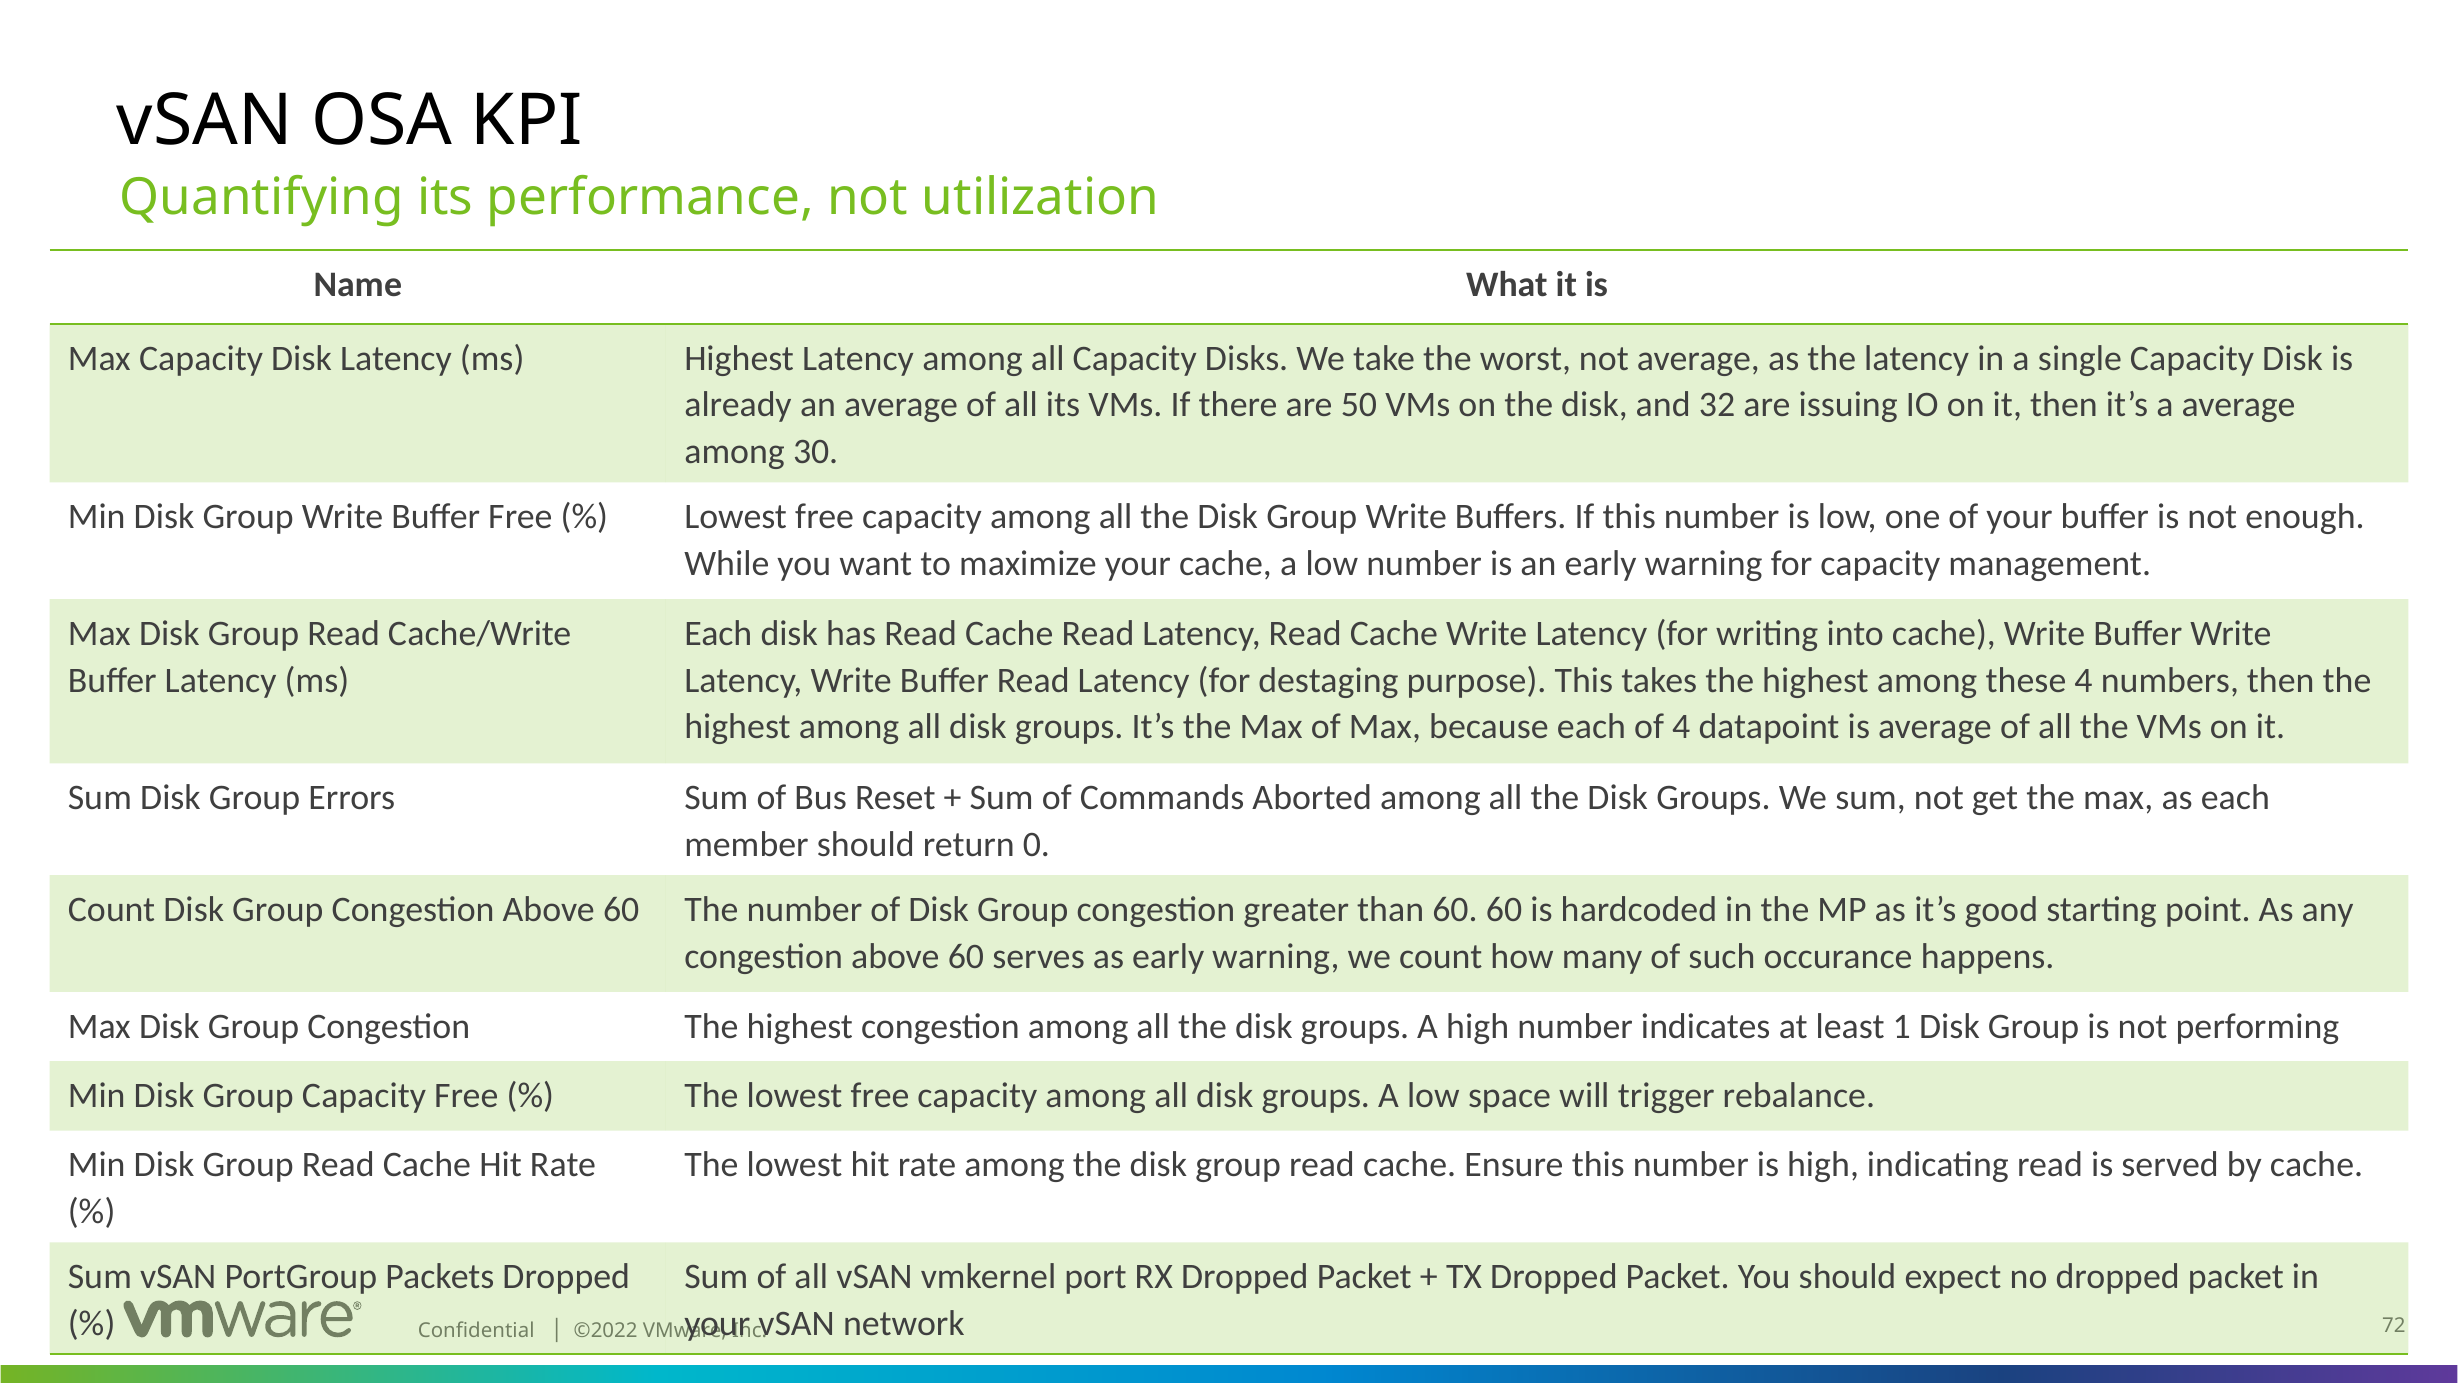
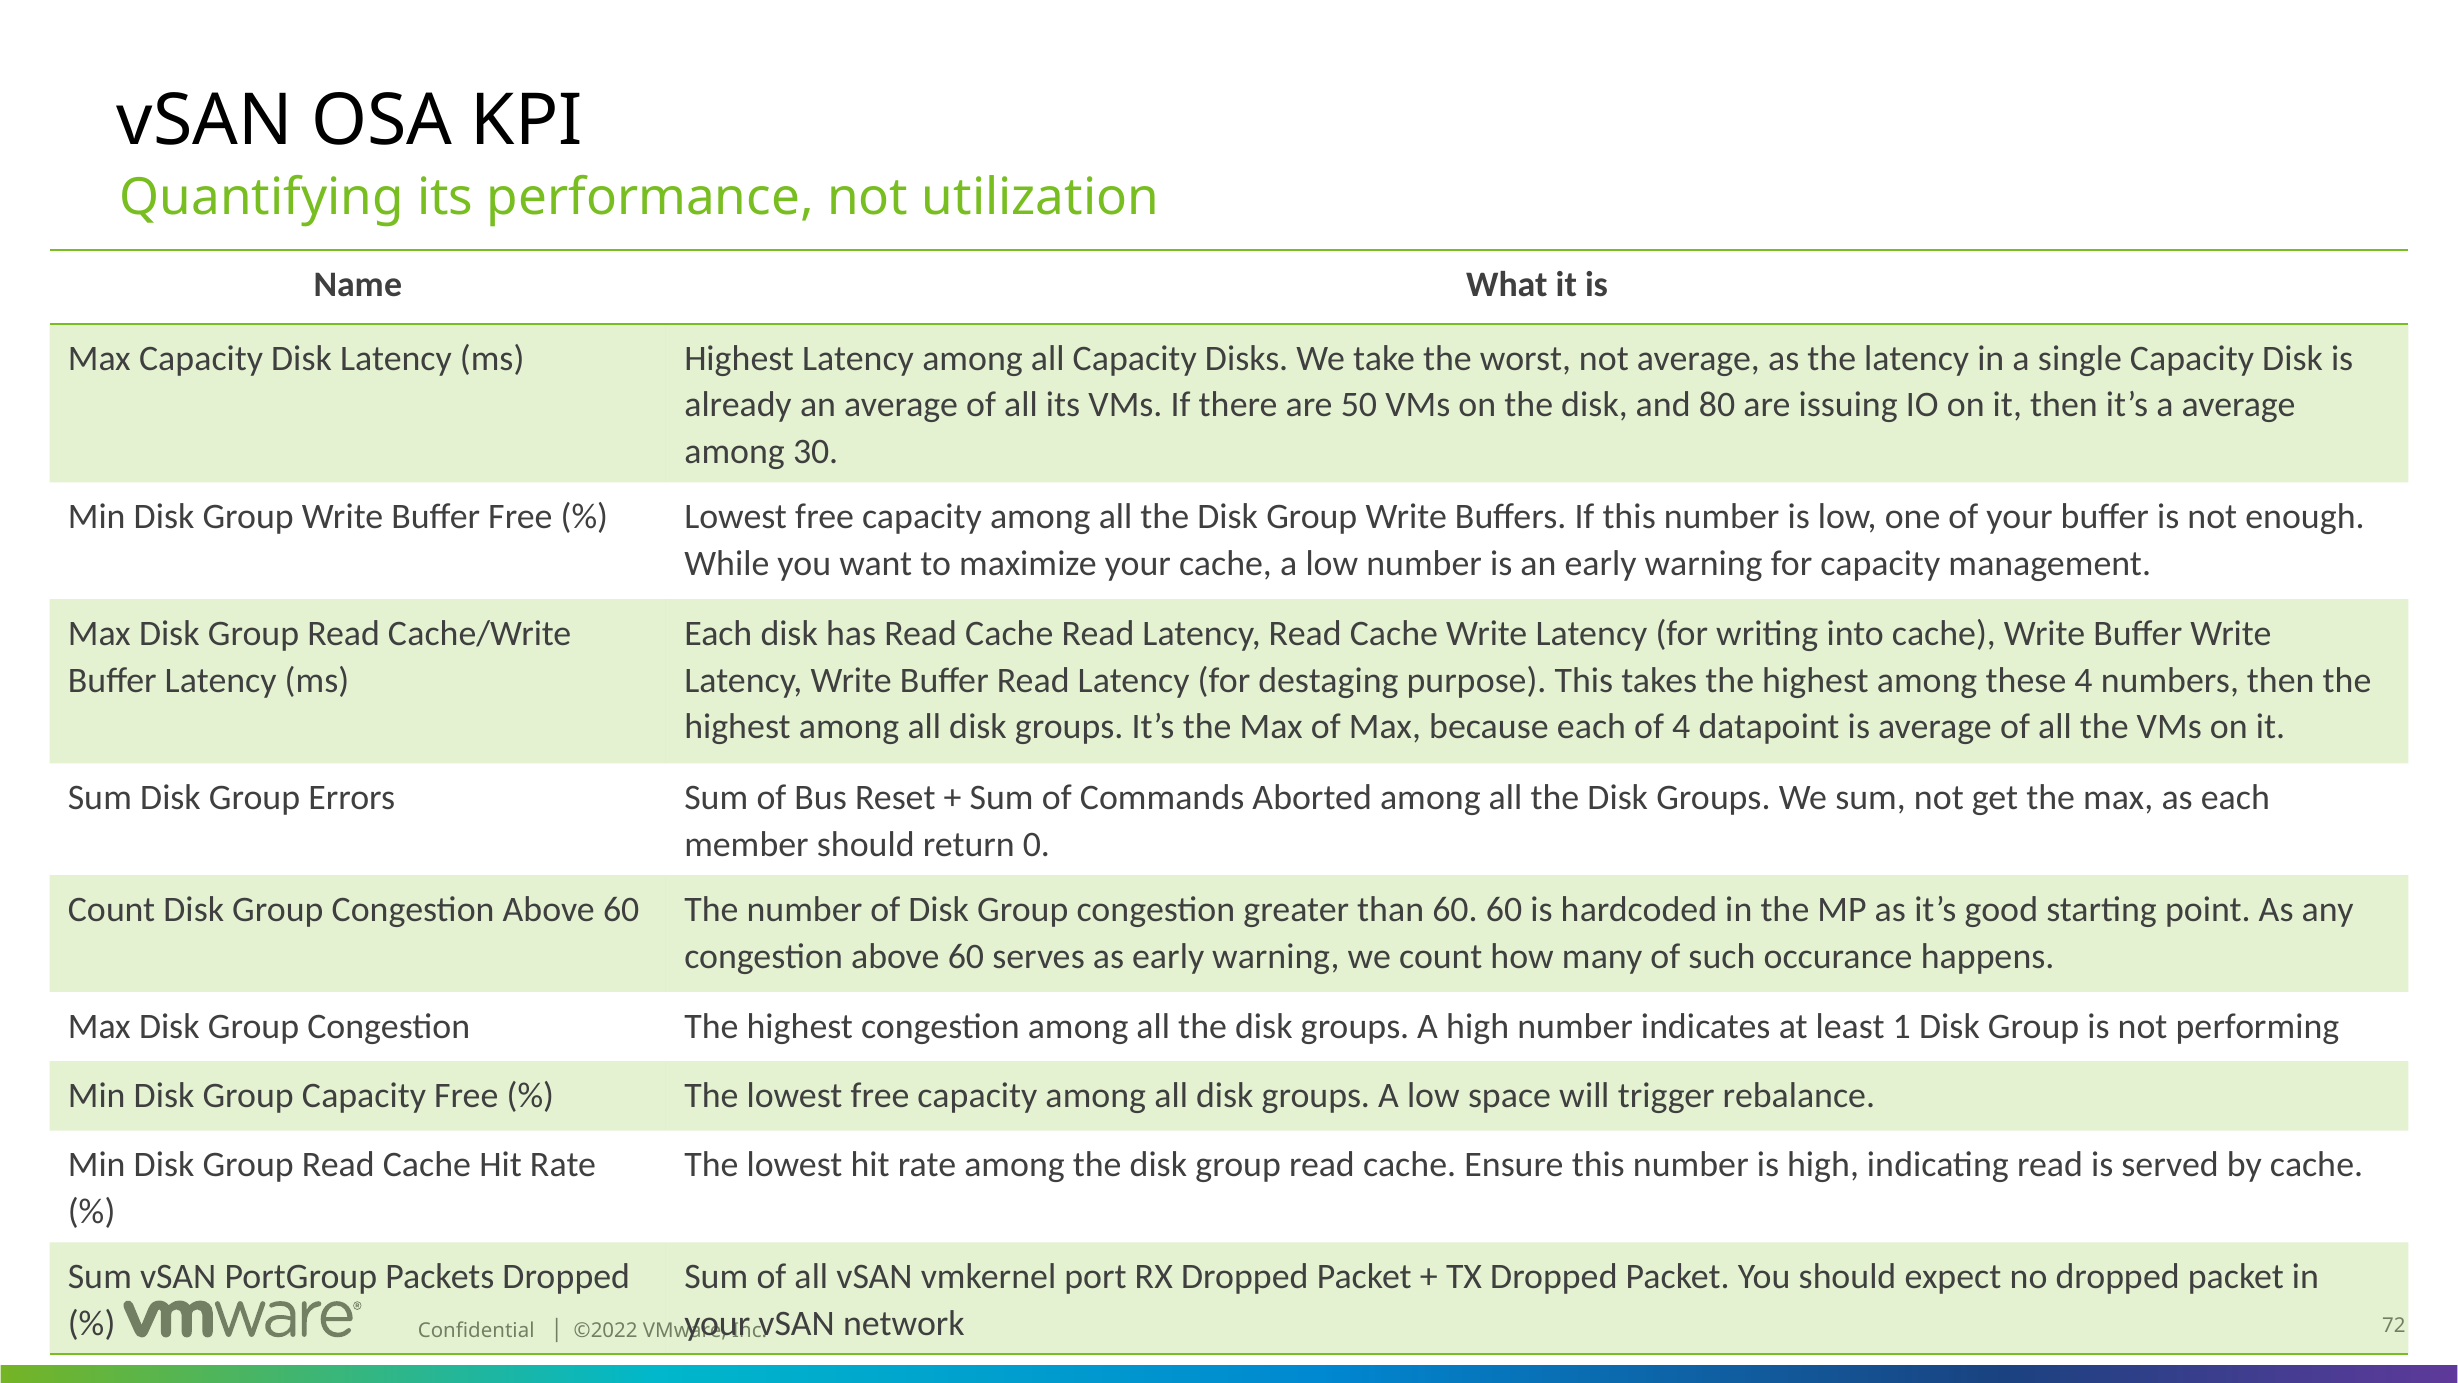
32: 32 -> 80 (1717, 405)
